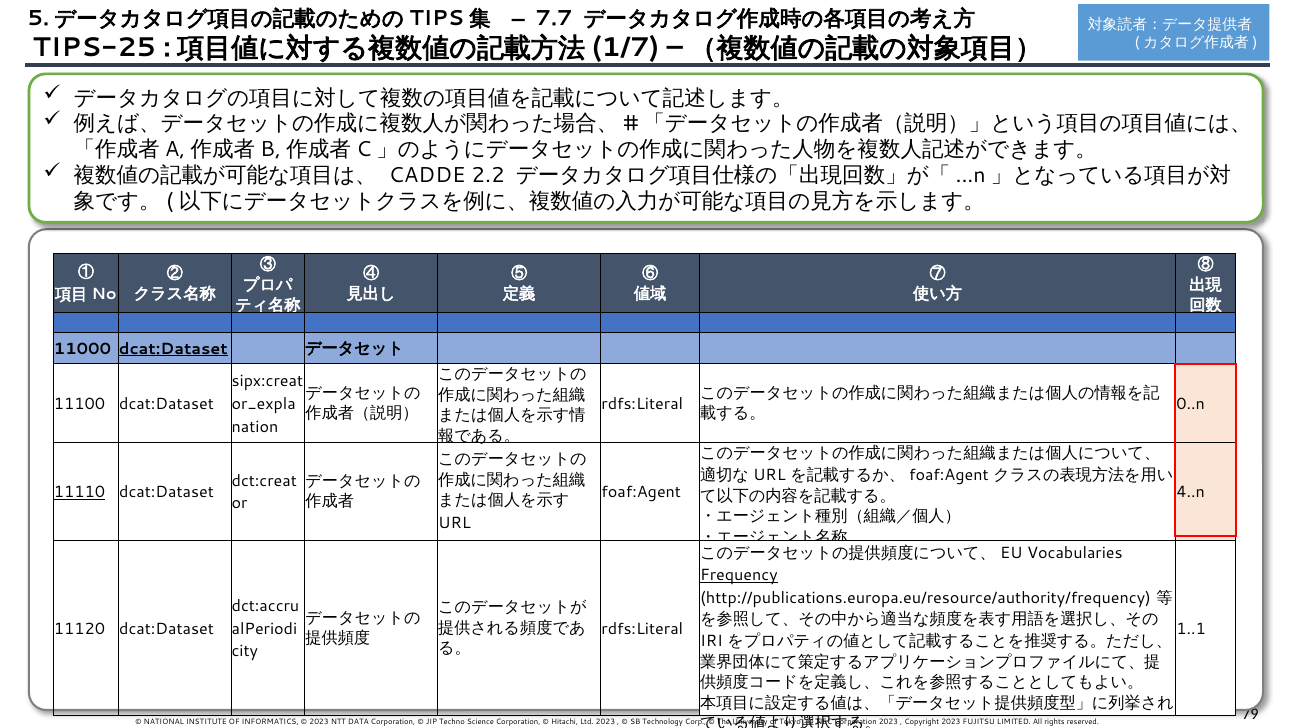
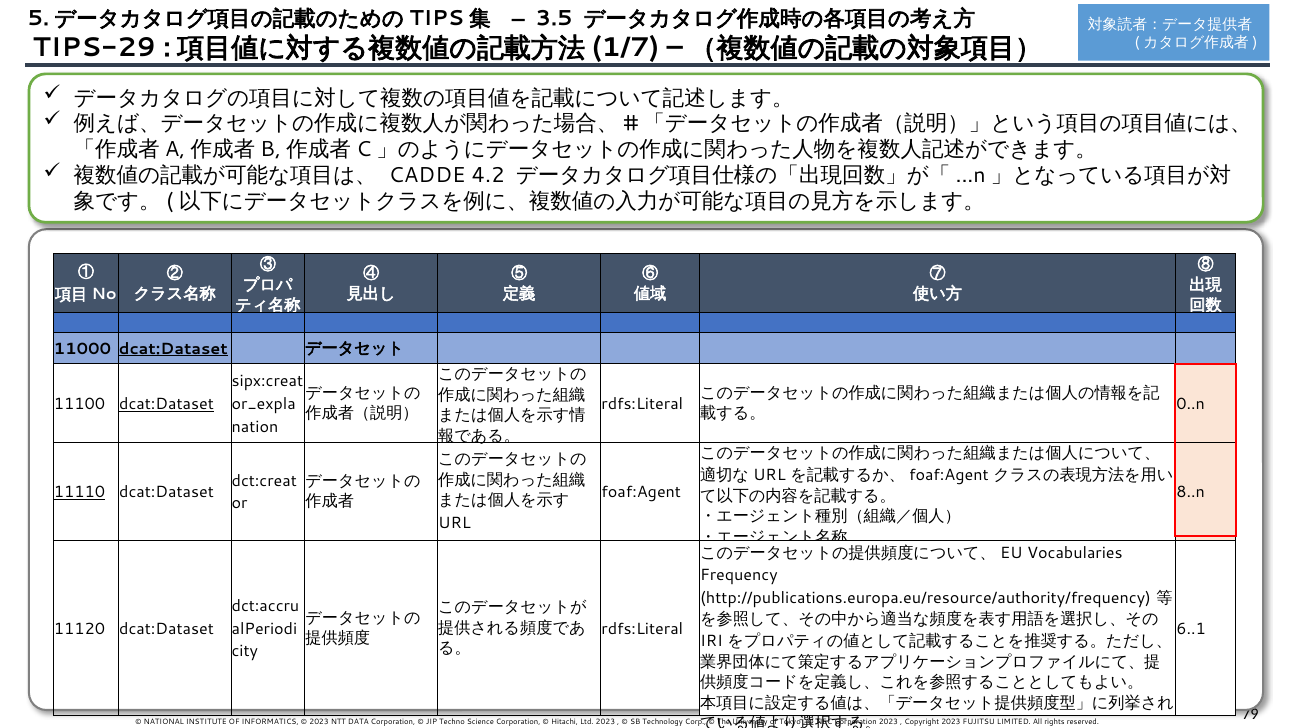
7.7: 7.7 -> 3.5 (554, 18)
TIPS-25: TIPS-25 -> TIPS-29 (94, 48)
2.2: 2.2 -> 4.2 (488, 176)
dcat:Dataset underline: none -> present (167, 404)
4..n: 4..n -> 8..n (1191, 492)
Frequency underline: present -> none (739, 576)
1..1: 1..1 -> 6..1 (1191, 629)
